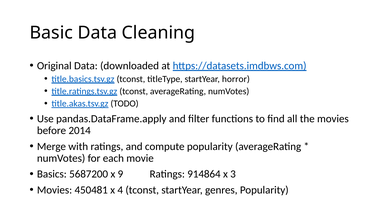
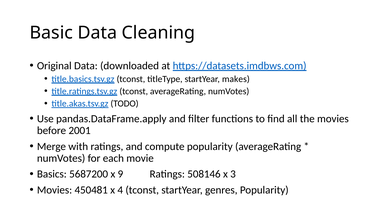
horror: horror -> makes (236, 79)
2014: 2014 -> 2001 (80, 130)
914864: 914864 -> 508146 (204, 174)
